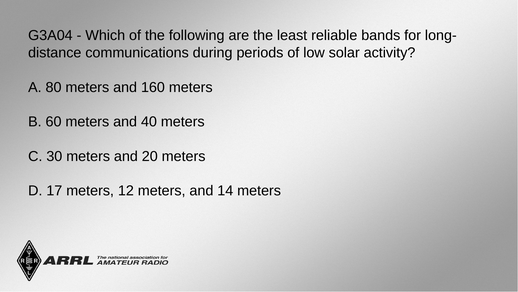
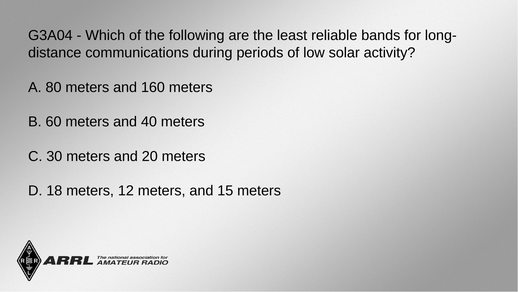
17: 17 -> 18 (54, 190)
14: 14 -> 15 (225, 190)
